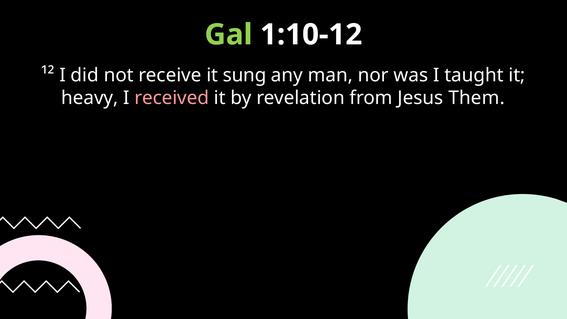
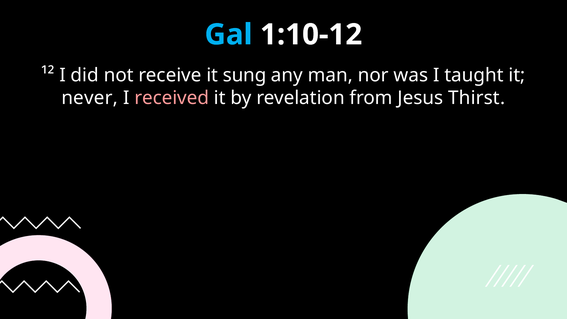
Gal colour: light green -> light blue (228, 35)
heavy: heavy -> never (90, 98)
Them: Them -> Thirst (477, 98)
